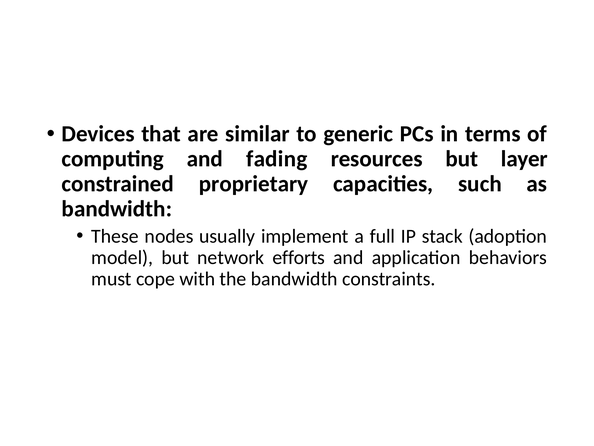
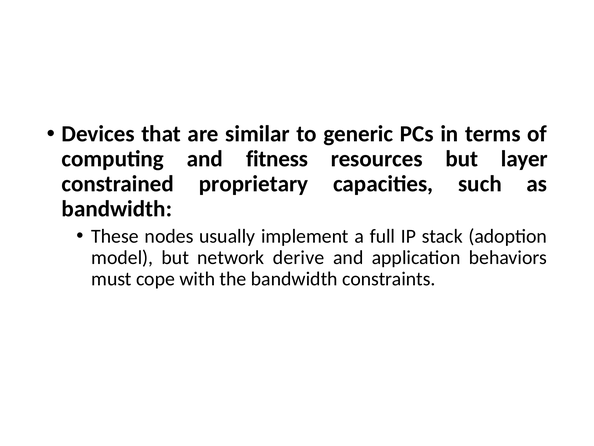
fading: fading -> fitness (277, 159)
efforts: efforts -> derive (299, 257)
